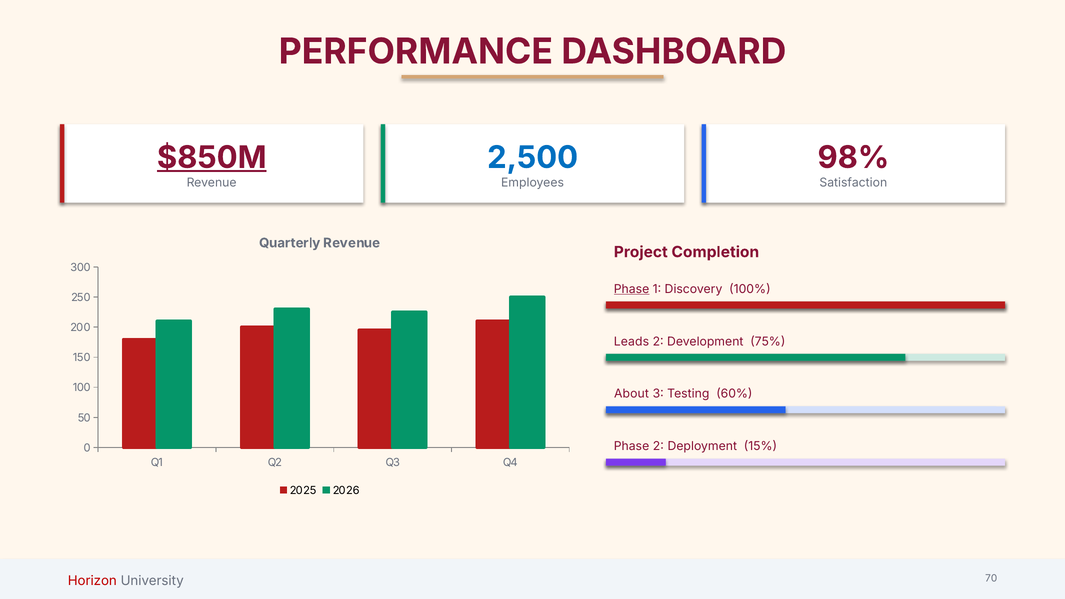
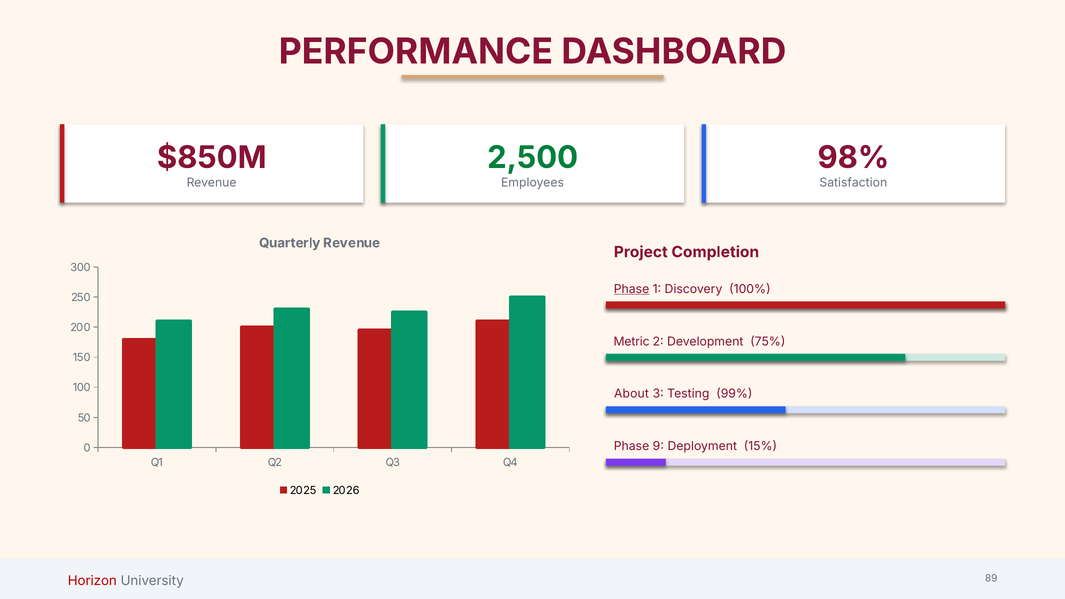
$850M underline: present -> none (212, 158)
2,500 colour: blue -> green (533, 158)
Leads: Leads -> Metric (632, 342)
60%: 60% -> 99% (734, 394)
Phase 2: 2 -> 9 (658, 446)
70: 70 -> 89 (991, 578)
